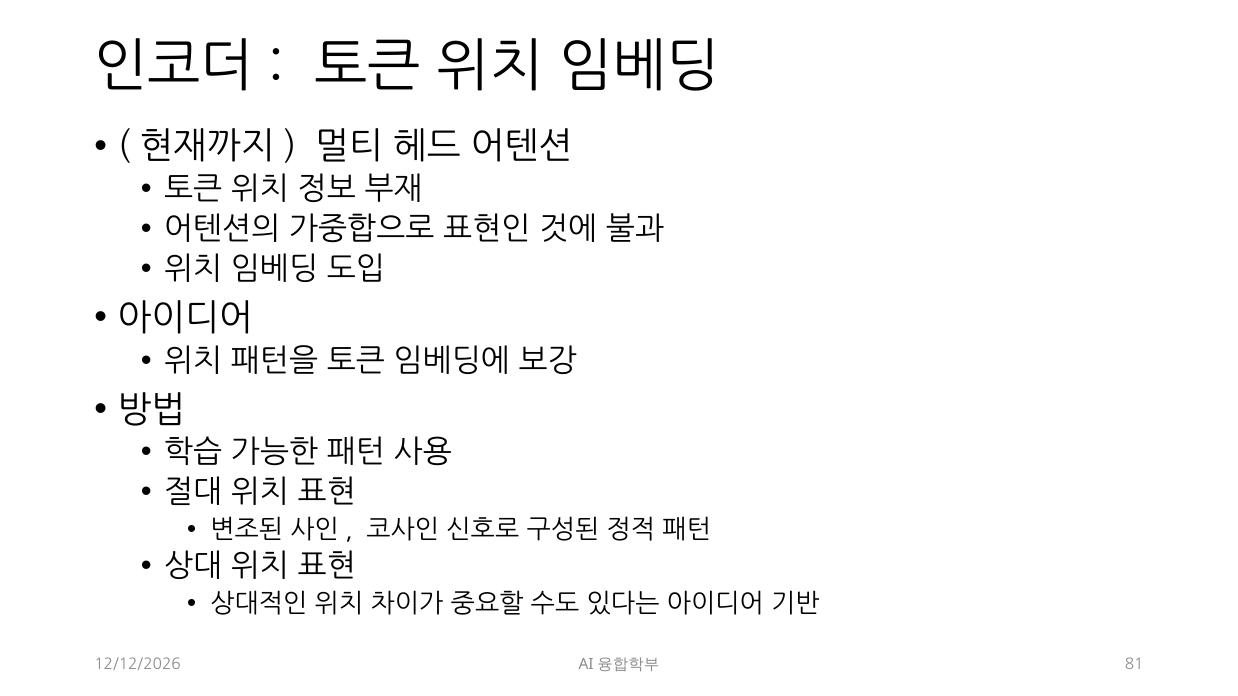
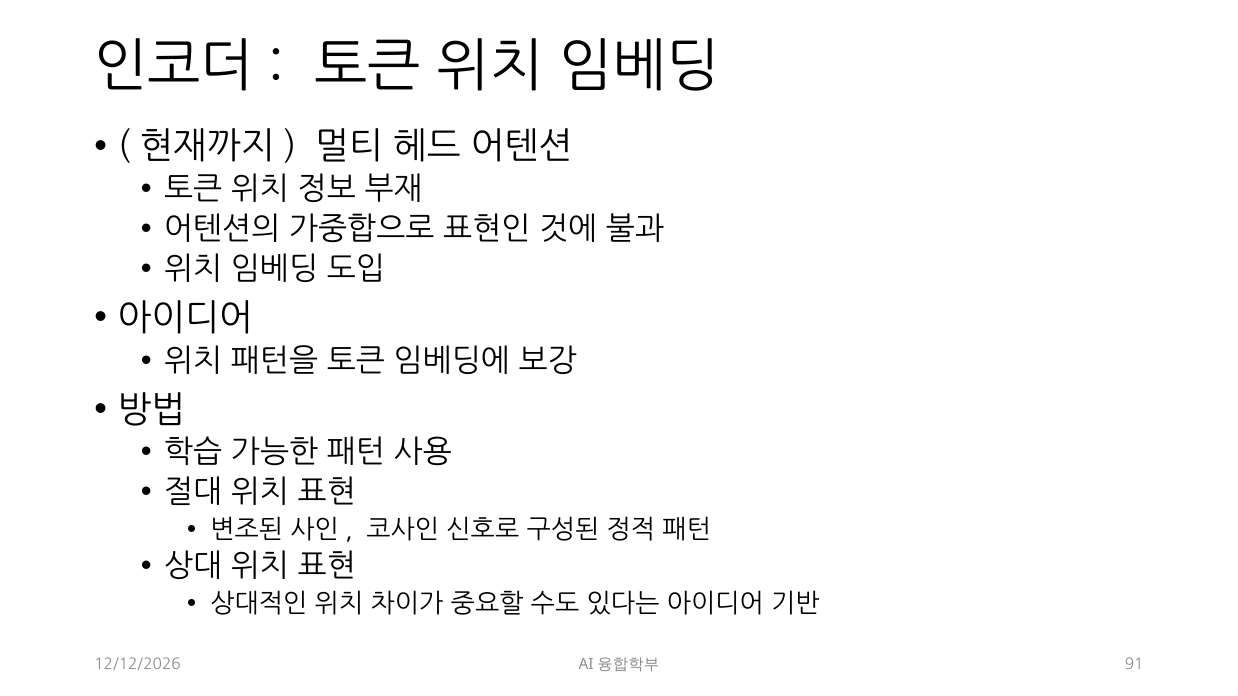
81: 81 -> 91 (1134, 665)
